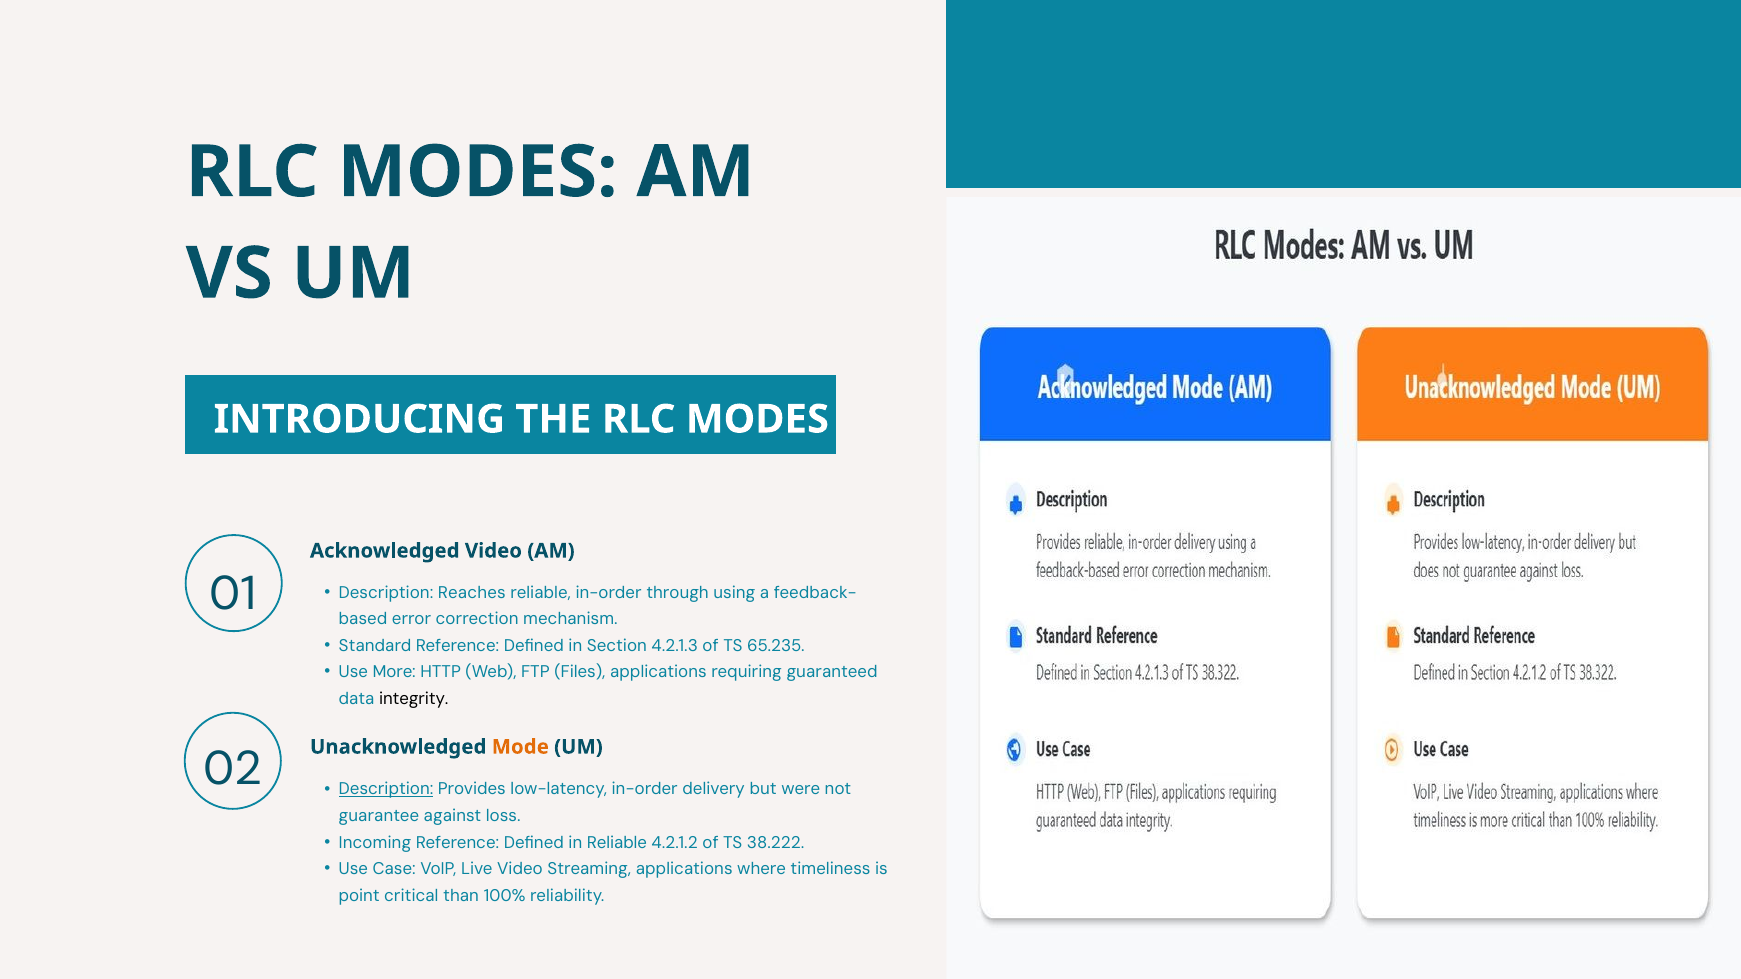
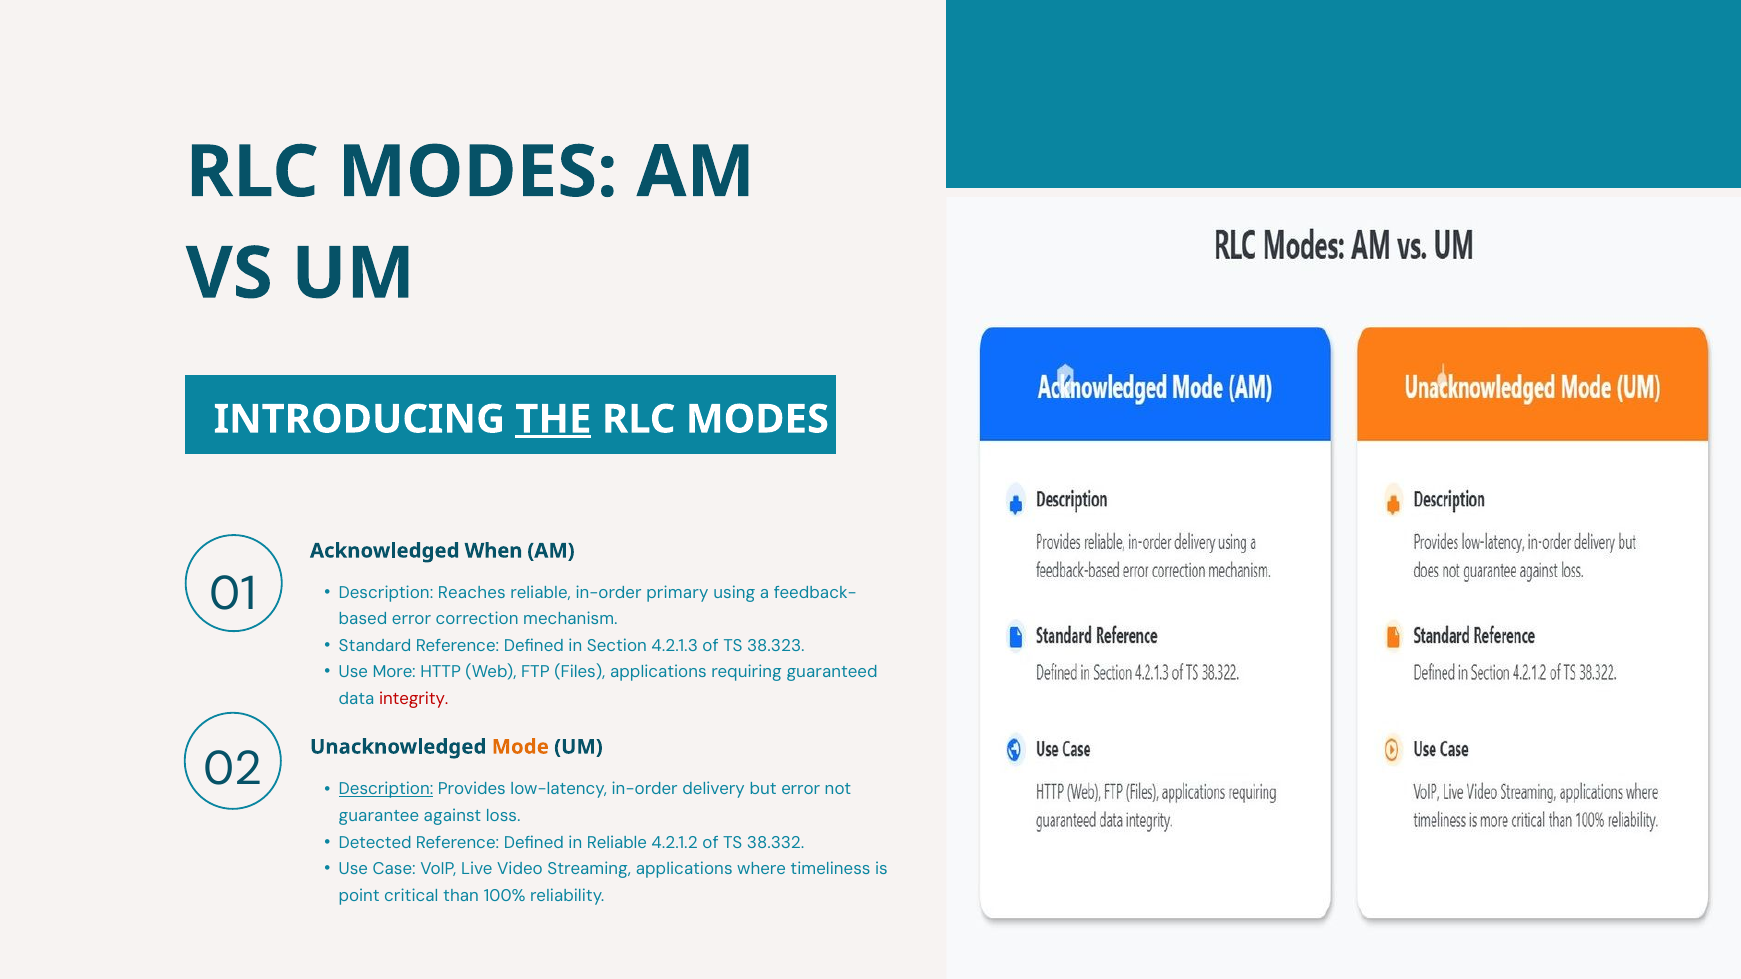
THE underline: none -> present (553, 419)
Acknowledged Video: Video -> When (494, 551)
through: through -> primary (677, 593)
65.235: 65.235 -> 38.323 (776, 646)
integrity colour: black -> red (414, 699)
but were: were -> error (801, 790)
Incoming: Incoming -> Detected (375, 843)
38.222: 38.222 -> 38.332 (776, 843)
